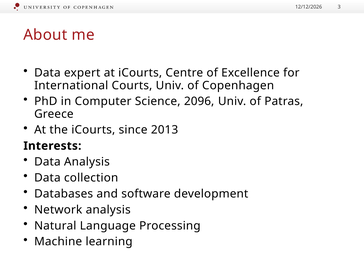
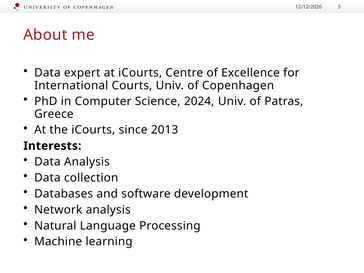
2096: 2096 -> 2024 (199, 101)
